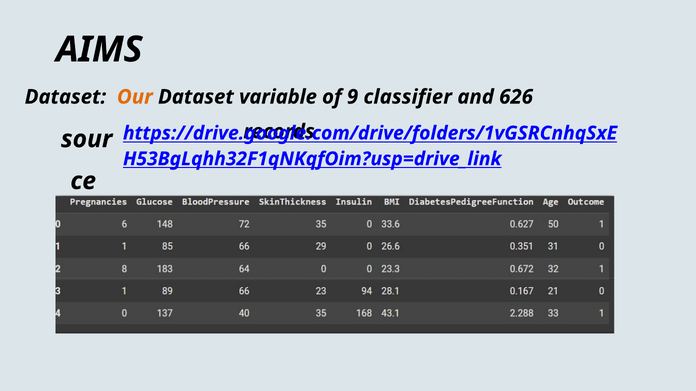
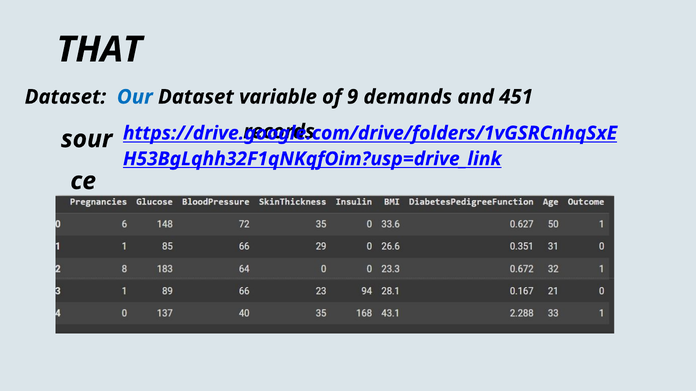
AIMS: AIMS -> THAT (99, 50)
Our colour: orange -> blue (135, 97)
classifier: classifier -> demands (408, 97)
626: 626 -> 451 (516, 97)
